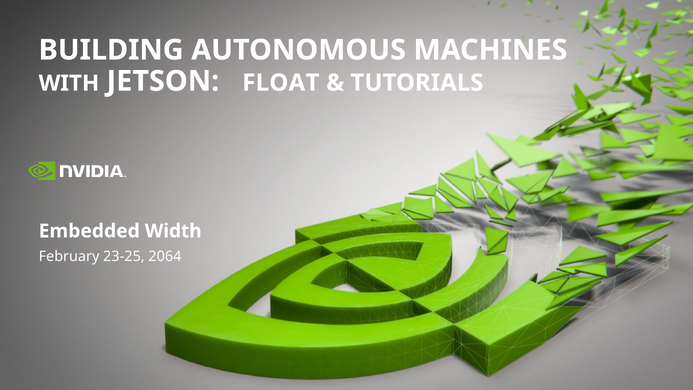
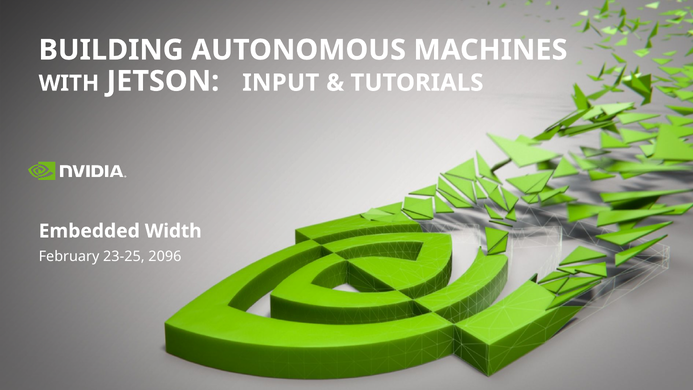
FLOAT: FLOAT -> INPUT (281, 83)
2064: 2064 -> 2096 (165, 256)
